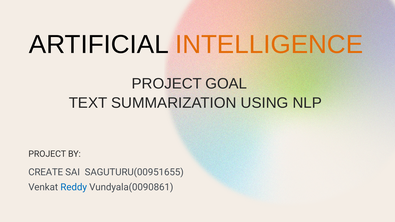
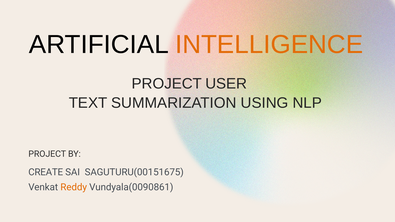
GOAL: GOAL -> USER (226, 84)
SAGUTURU(00951655: SAGUTURU(00951655 -> SAGUTURU(00151675 (134, 172)
Reddy colour: blue -> orange (74, 187)
